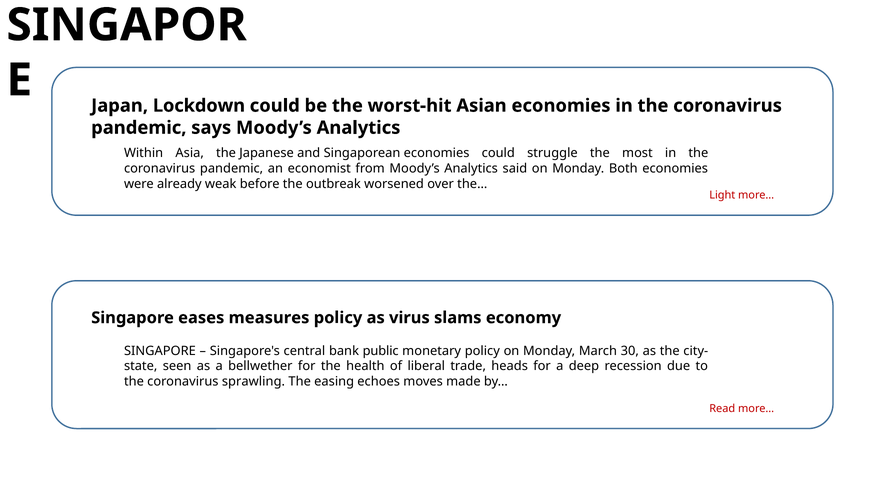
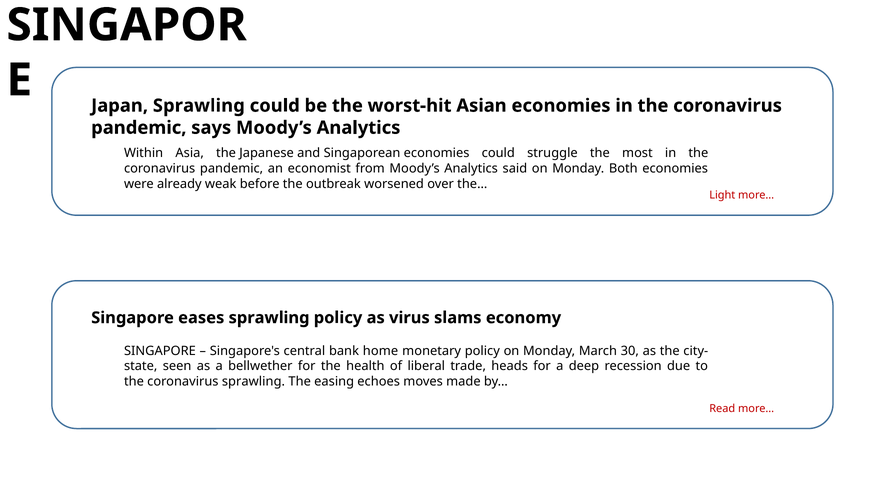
Japan Lockdown: Lockdown -> Sprawling (199, 106)
eases measures: measures -> sprawling (269, 317)
public: public -> home (381, 350)
